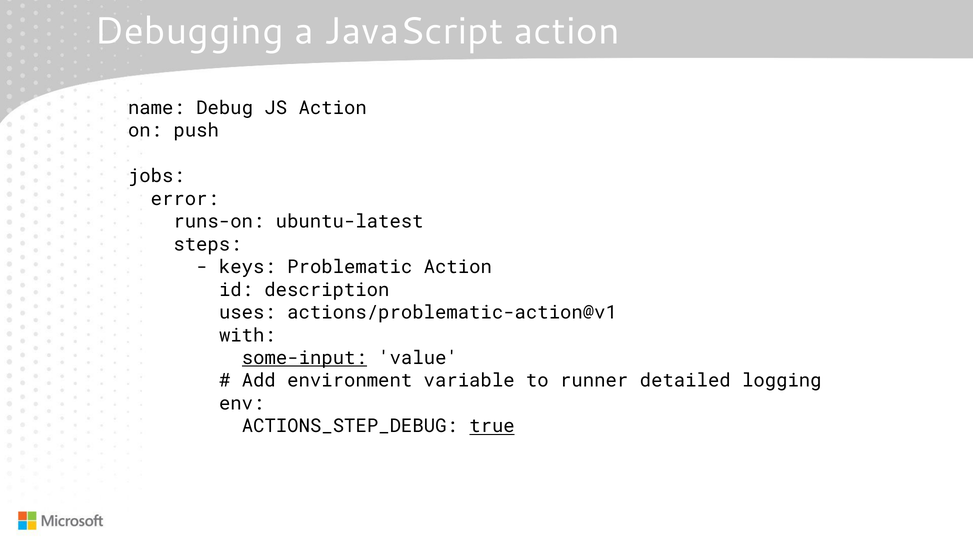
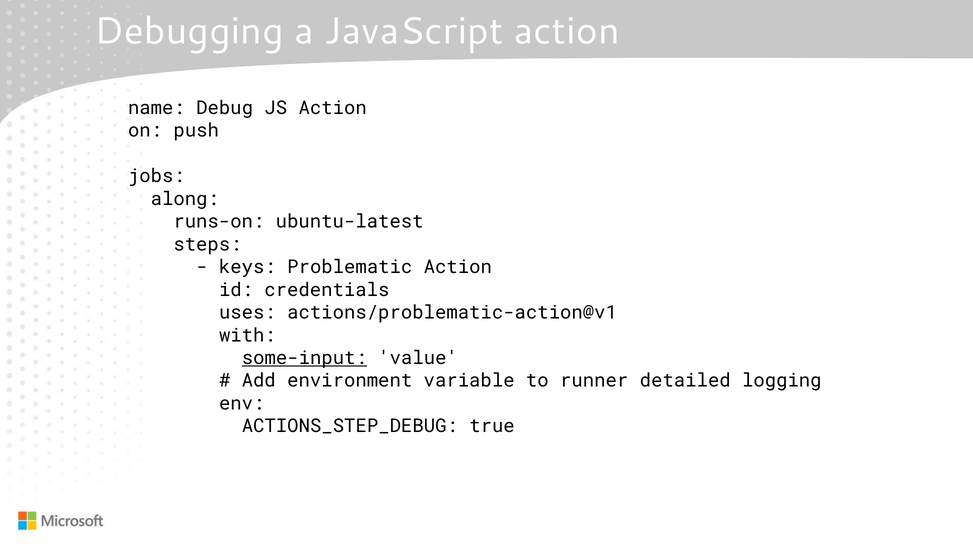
error: error -> along (185, 199)
description: description -> credentials (327, 289)
true underline: present -> none (492, 426)
